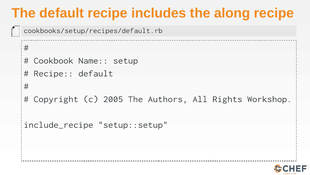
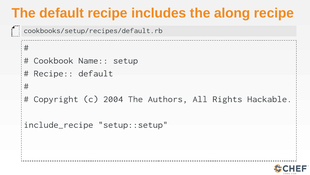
2005: 2005 -> 2004 (113, 99)
Workshop: Workshop -> Hackable (270, 99)
